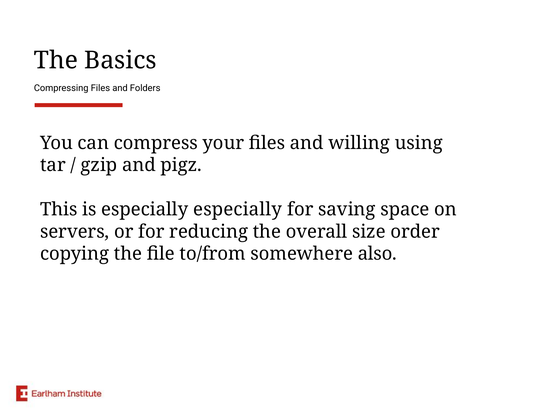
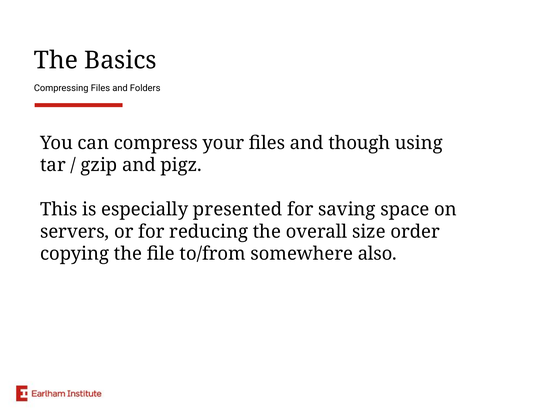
willing: willing -> though (359, 143)
especially especially: especially -> presented (238, 210)
